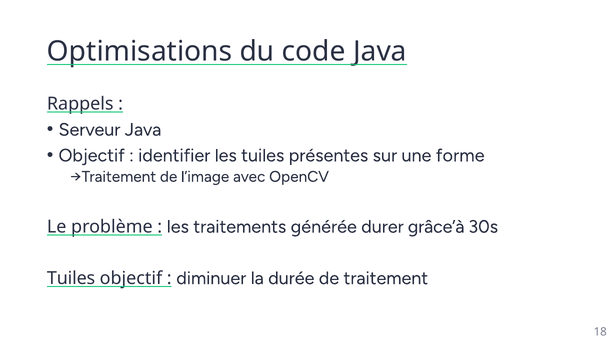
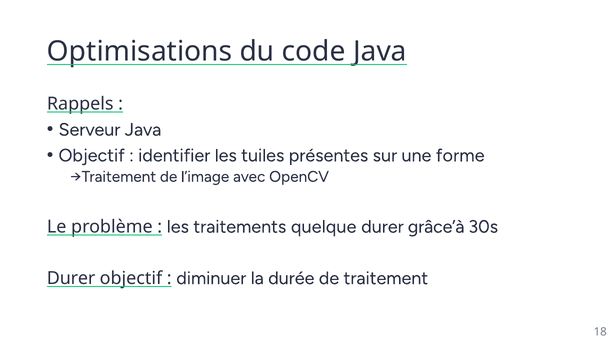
générée: générée -> quelque (324, 227)
Tuiles: Tuiles -> Durer (71, 279)
